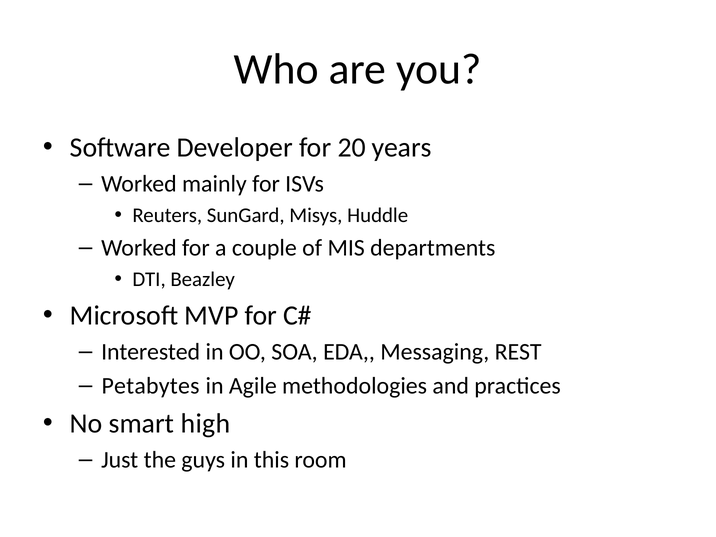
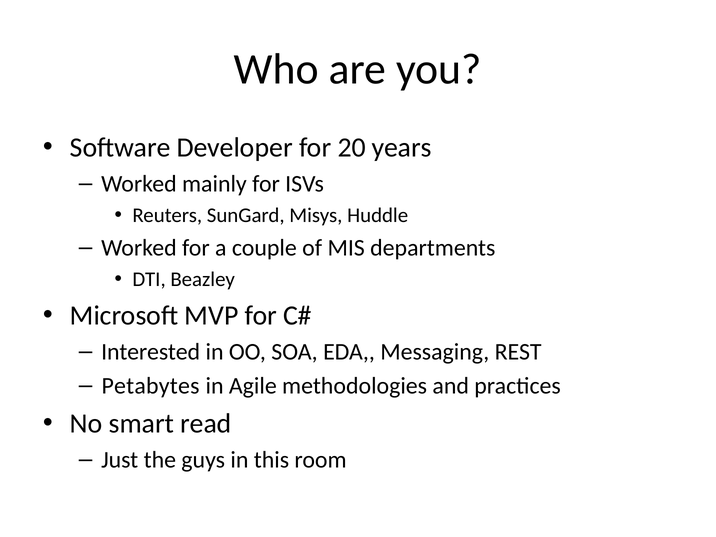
high: high -> read (206, 424)
